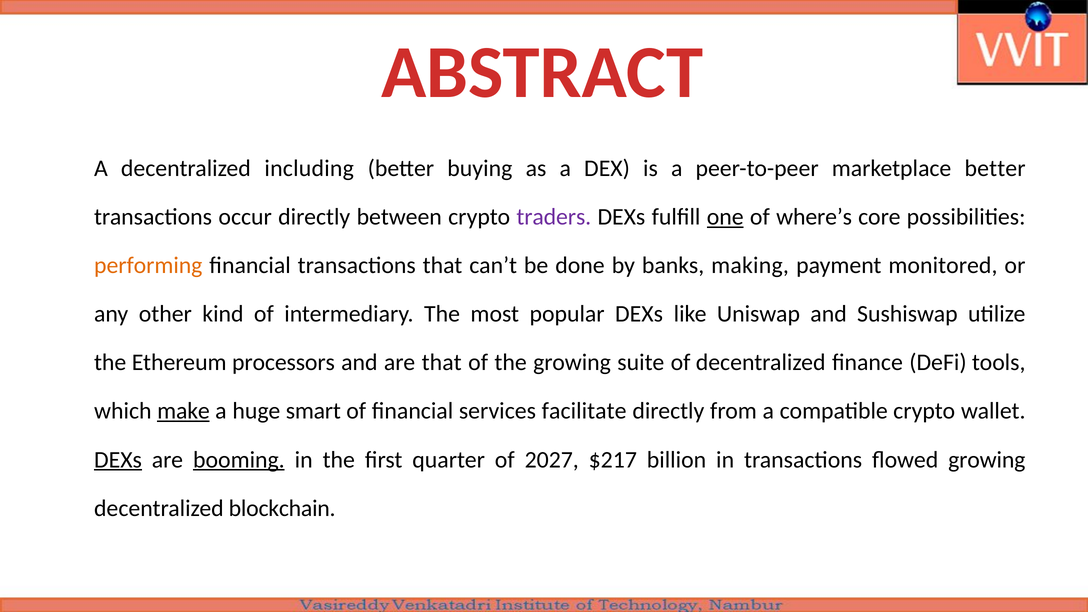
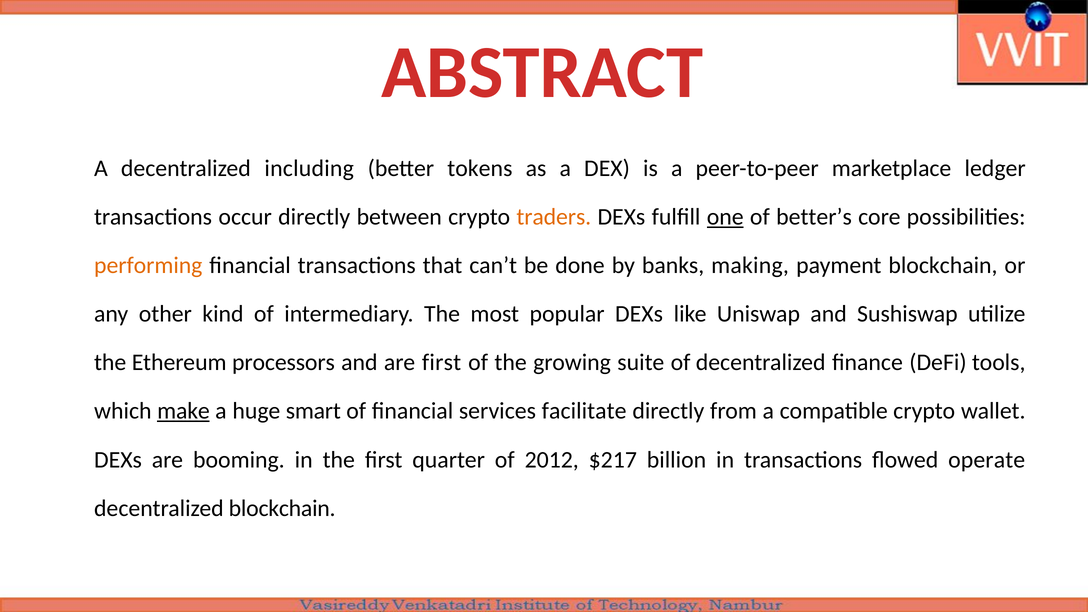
buying: buying -> tokens (480, 168)
marketplace better: better -> ledger (995, 168)
traders colour: purple -> orange (554, 217)
where’s: where’s -> better’s (814, 217)
payment monitored: monitored -> blockchain (943, 266)
are that: that -> first (442, 363)
DEXs underline: present -> none (118, 460)
booming underline: present -> none (239, 460)
2027: 2027 -> 2012 (552, 460)
flowed growing: growing -> operate (987, 460)
